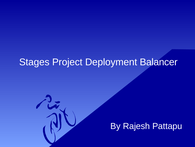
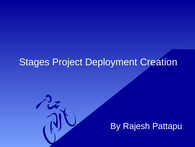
Balancer: Balancer -> Creation (159, 62)
